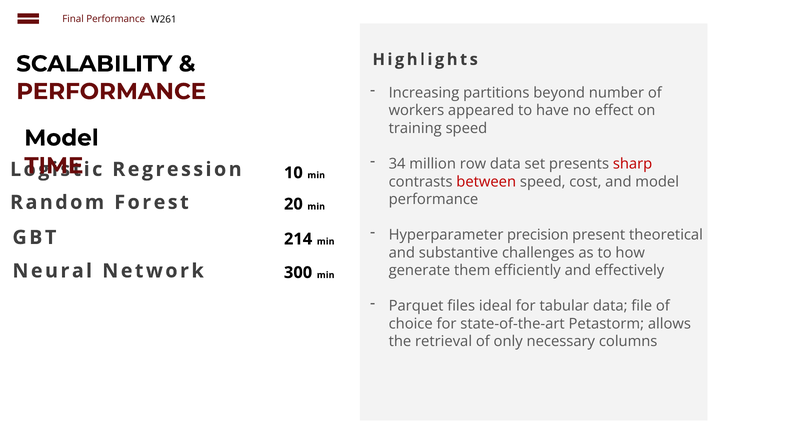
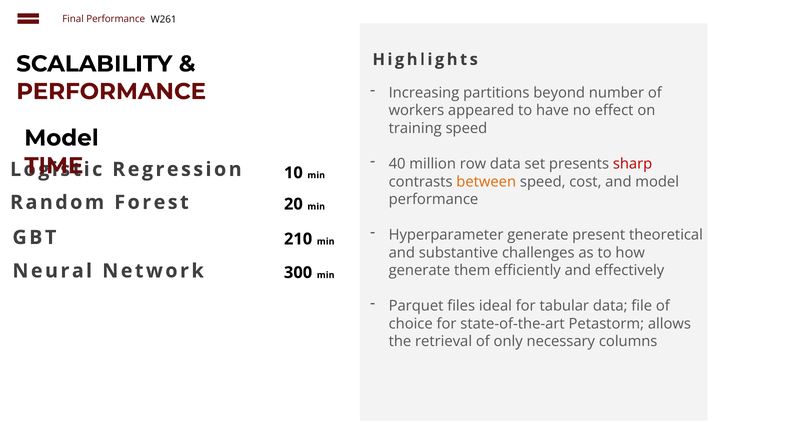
34: 34 -> 40 (397, 164)
between colour: red -> orange (486, 182)
Hyperparameter precision: precision -> generate (538, 235)
214: 214 -> 210 (298, 239)
